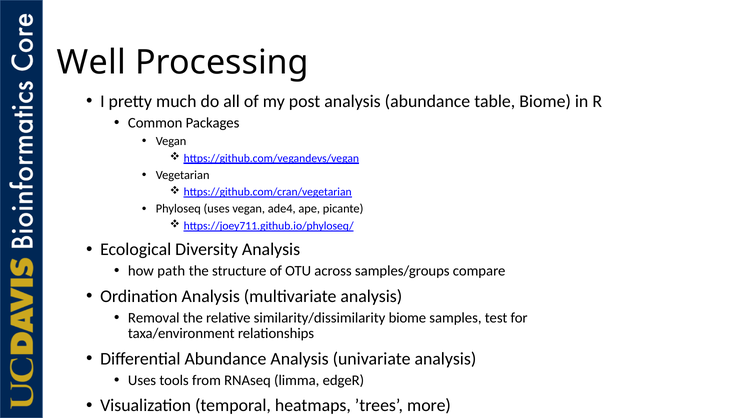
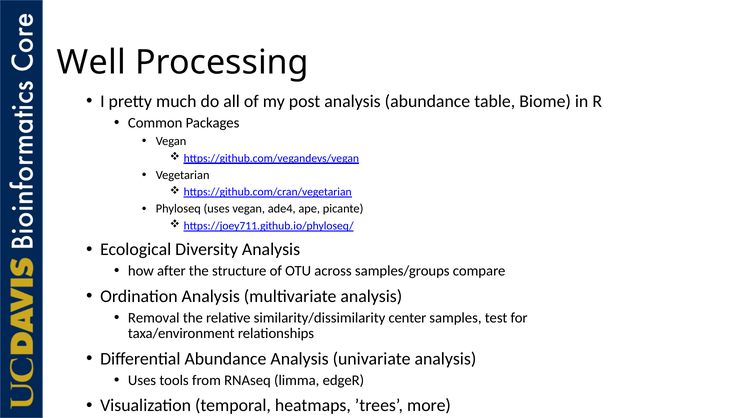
path: path -> after (171, 271)
similarity/dissimilarity biome: biome -> center (407, 318)
